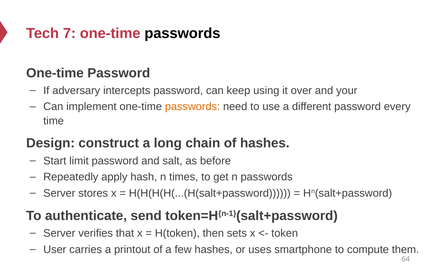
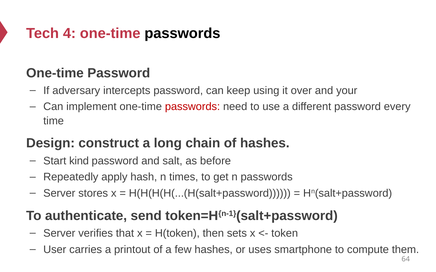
7: 7 -> 4 (69, 33)
passwords colour: orange -> red (192, 107)
limit: limit -> kind (79, 161)
